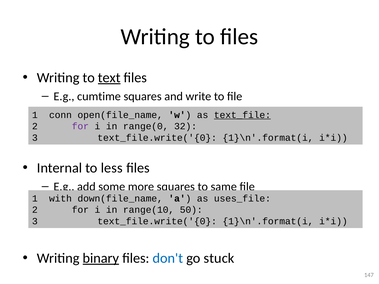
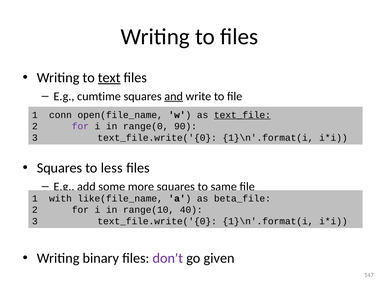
and underline: none -> present (174, 96)
32: 32 -> 90 (186, 126)
Internal: Internal -> Squares (60, 168)
down(file_name: down(file_name -> like(file_name (120, 199)
uses_file: uses_file -> beta_file (242, 199)
50: 50 -> 40 (191, 210)
binary underline: present -> none (101, 258)
don't colour: blue -> purple (168, 258)
stuck: stuck -> given (219, 258)
